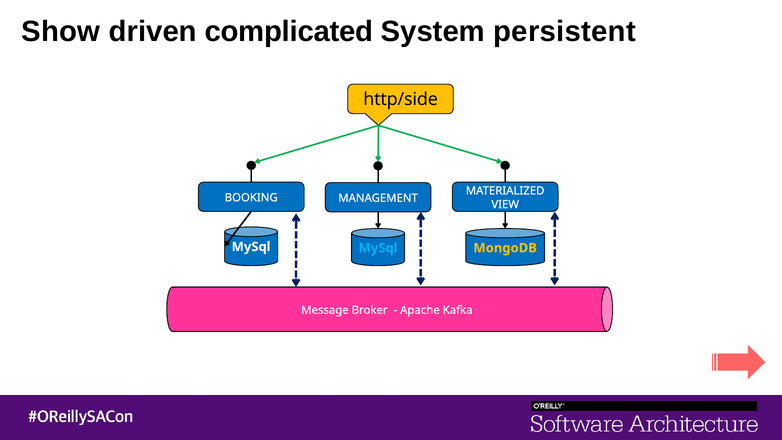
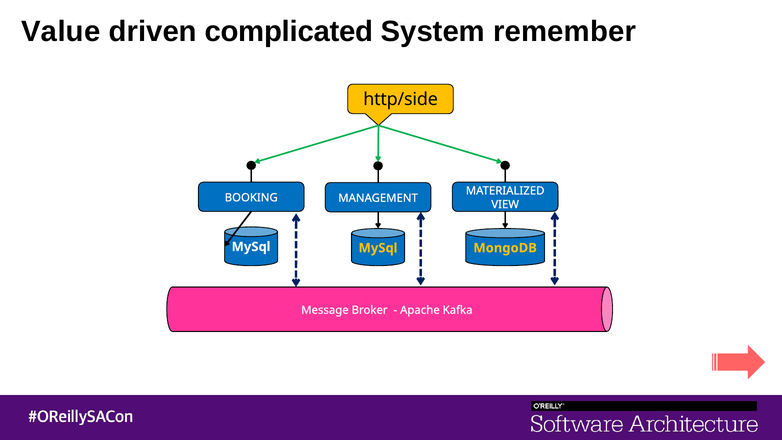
Show: Show -> Value (61, 32)
persistent: persistent -> remember (565, 32)
MySql colour: light blue -> yellow (378, 248)
